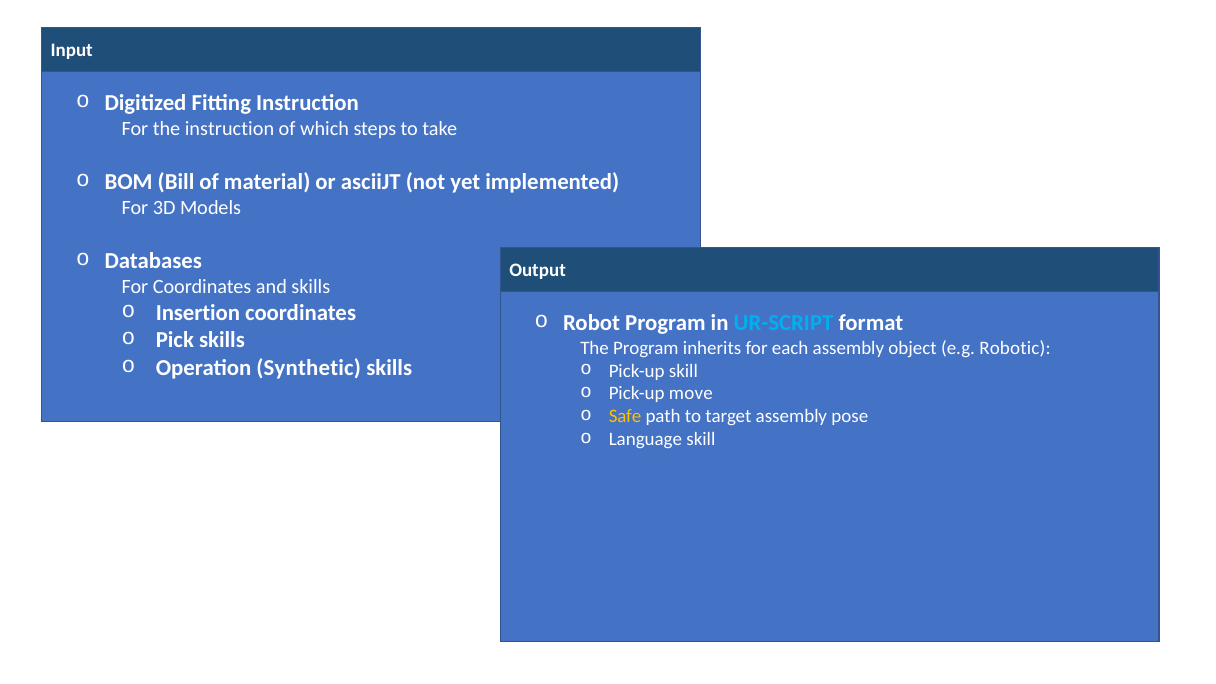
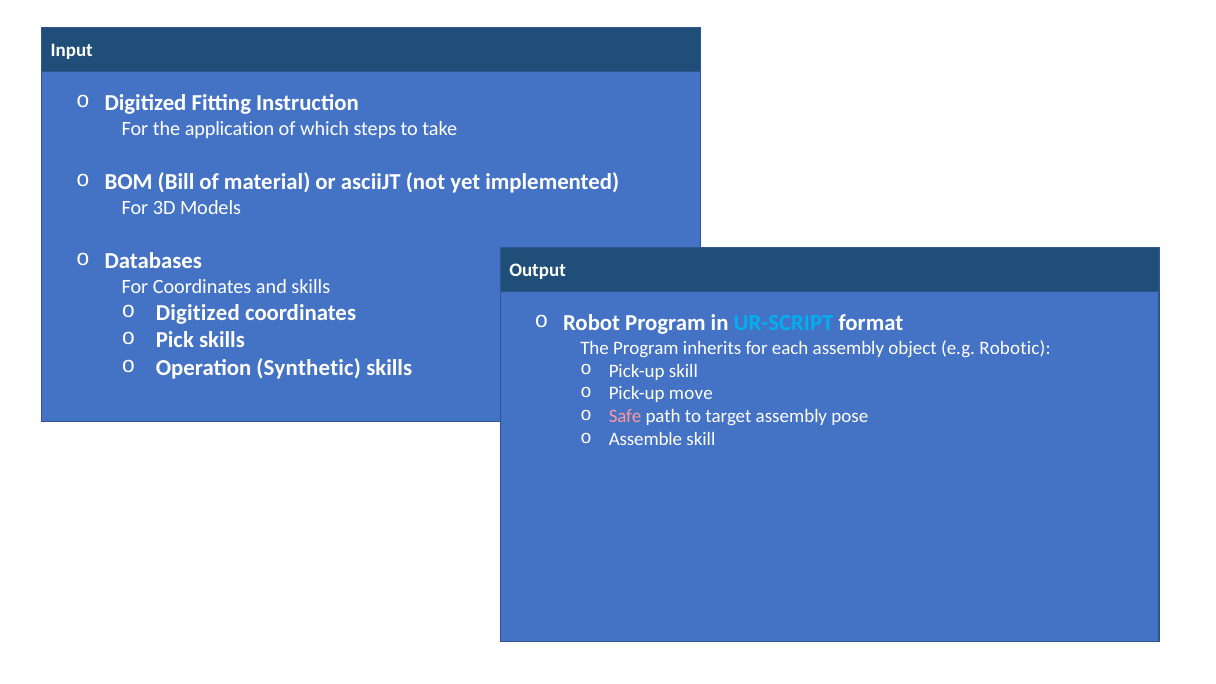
the instruction: instruction -> application (230, 129)
Insertion: Insertion -> Digitized (198, 313)
Safe colour: yellow -> pink (625, 416)
Language: Language -> Assemble (645, 439)
